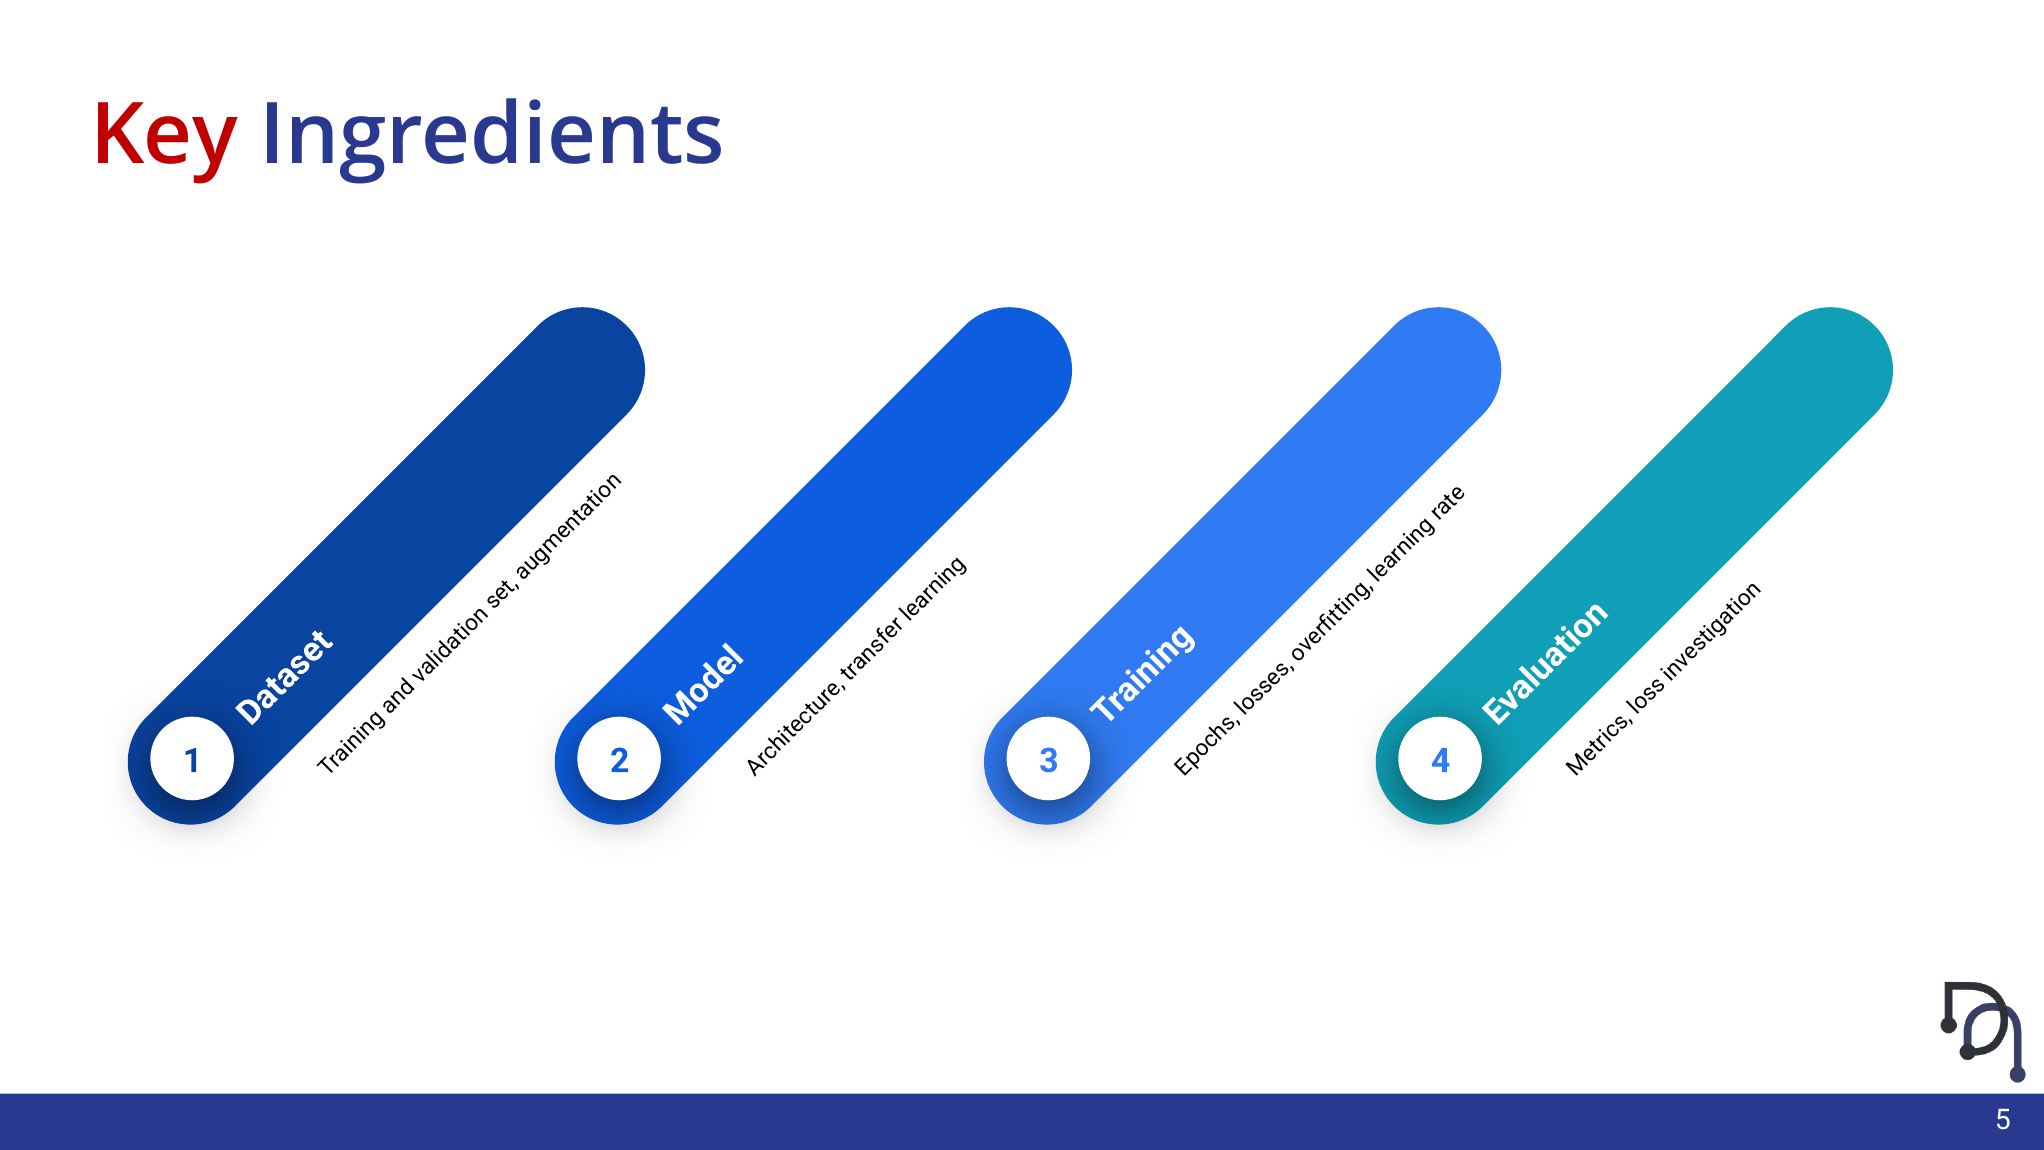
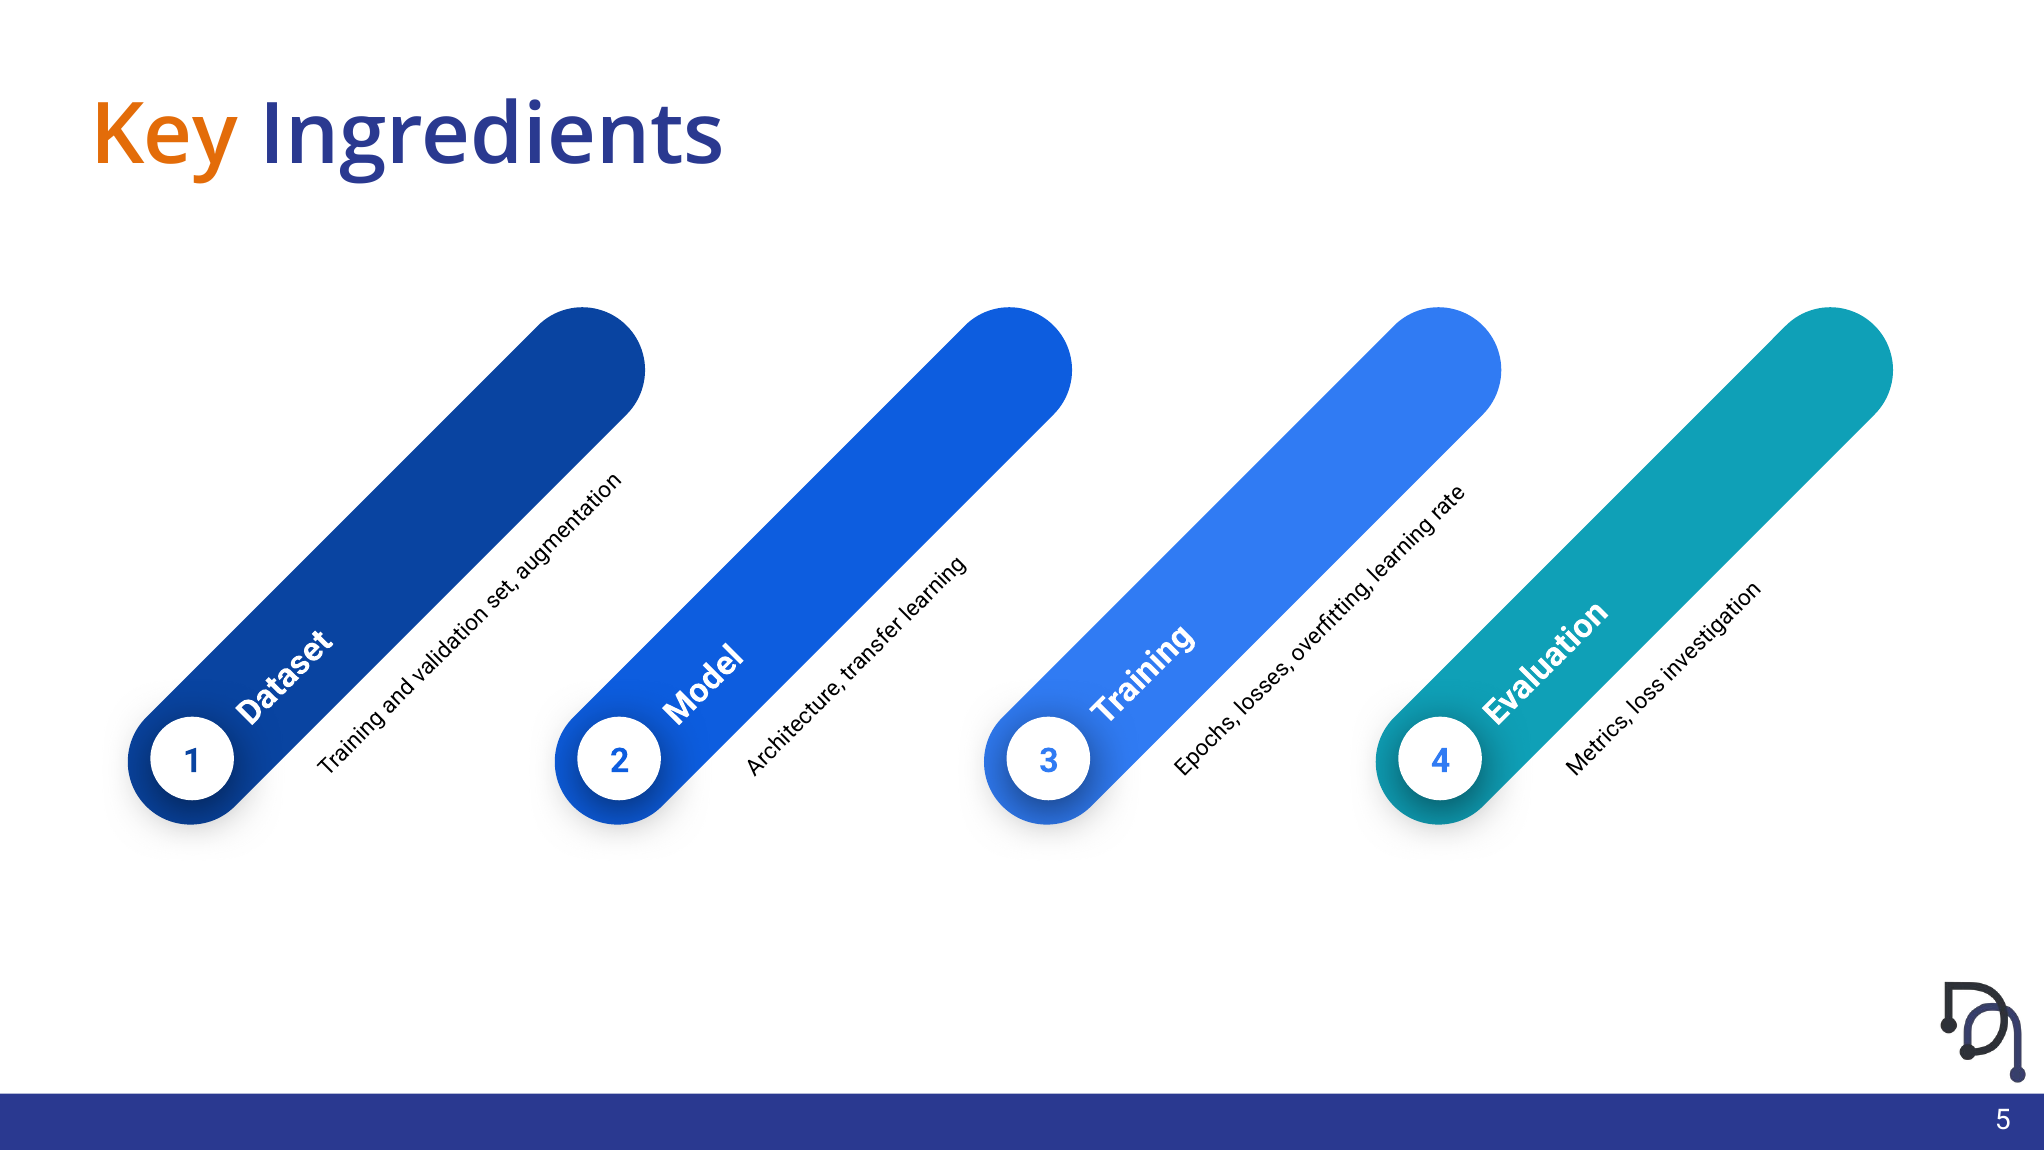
Key colour: red -> orange (164, 135)
